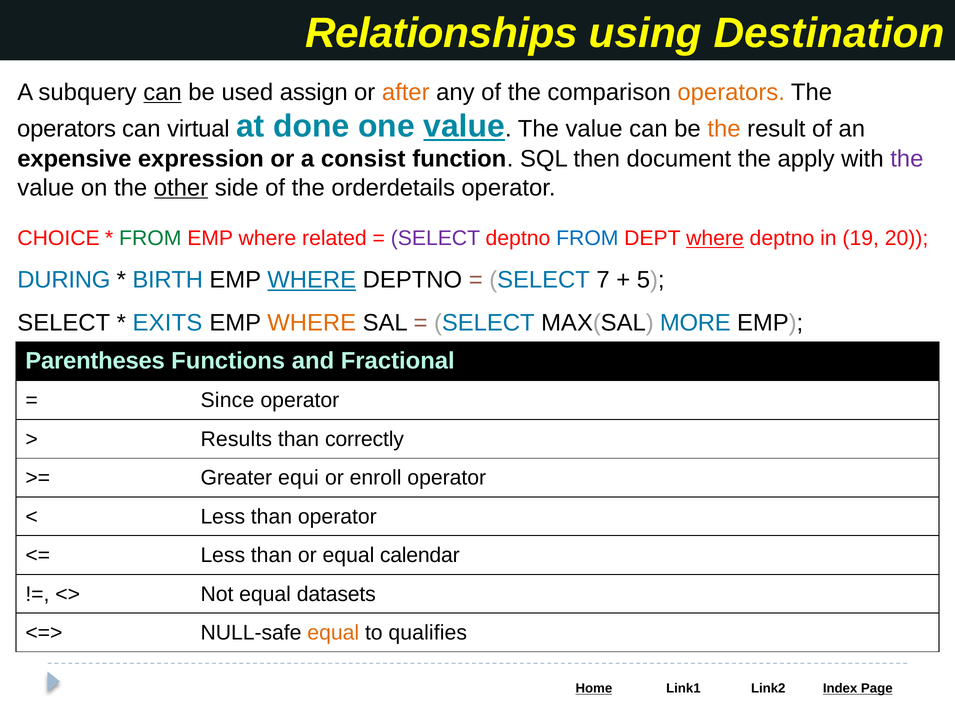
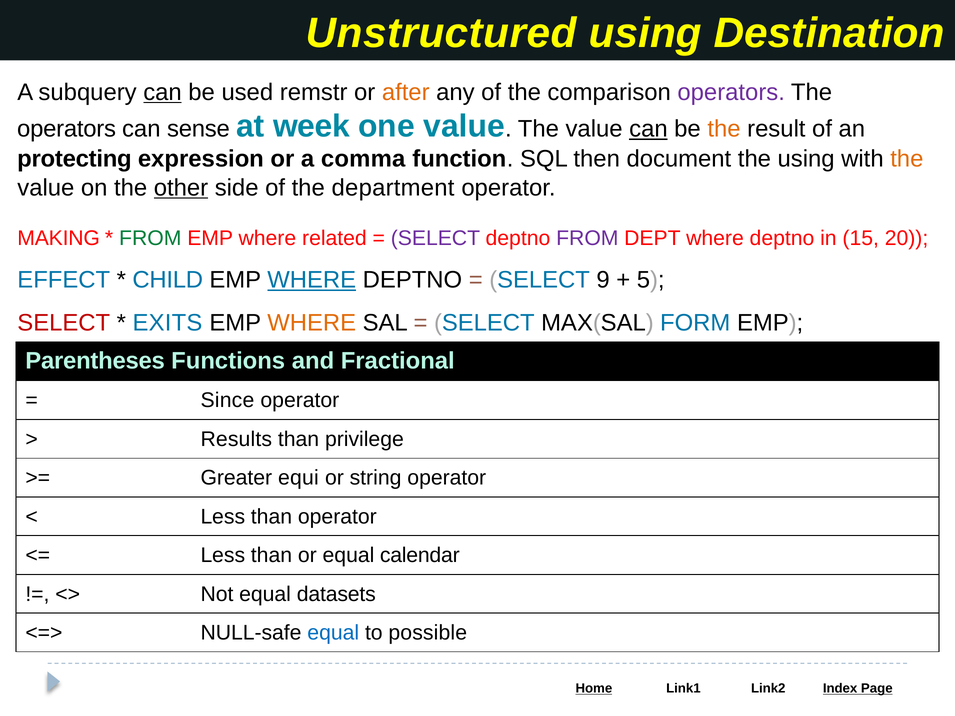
Relationships: Relationships -> Unstructured (441, 33)
assign: assign -> remstr (314, 92)
operators colour: orange -> purple (731, 92)
virtual: virtual -> sense (198, 129)
done: done -> week (311, 126)
value underline: present -> none (464, 126)
can underline: none -> present (648, 129)
expensive: expensive -> protecting (74, 159)
consist: consist -> comma (363, 159)
the apply: apply -> using (806, 159)
the colour: purple -> orange (907, 159)
orderdetails: orderdetails -> department (393, 188)
CHOICE: CHOICE -> MAKING (59, 239)
FROM colour: blue -> purple (587, 239)
where underline: present -> none (715, 239)
19: 19 -> 15 (861, 239)
DURING: DURING -> EFFECT (64, 280)
BIRTH: BIRTH -> CHILD (168, 280)
7: 7 -> 9 (603, 280)
SELECT colour: black -> red (64, 323)
MORE: MORE -> FORM (695, 323)
correctly: correctly -> privilege (364, 439)
enroll: enroll -> string (376, 478)
equal colour: orange -> blue (333, 633)
qualifies: qualifies -> possible (428, 633)
